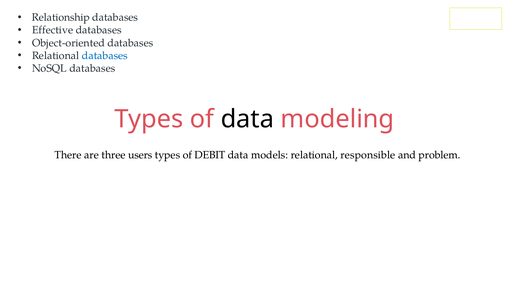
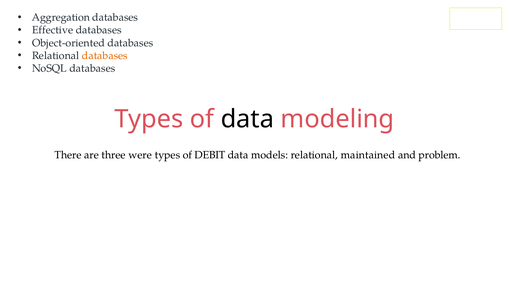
Relationship: Relationship -> Aggregation (61, 17)
databases colour: blue -> orange (105, 56)
users: users -> were (140, 155)
responsible: responsible -> maintained (368, 155)
